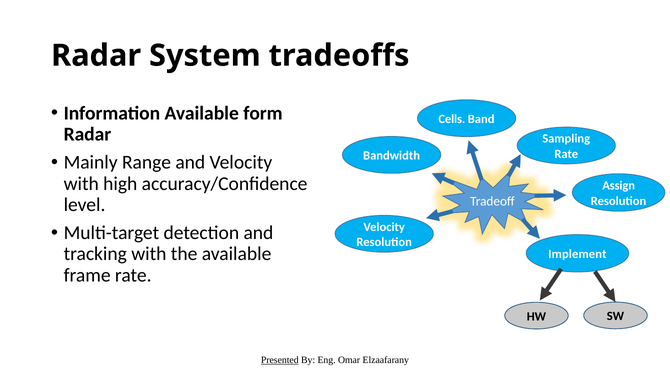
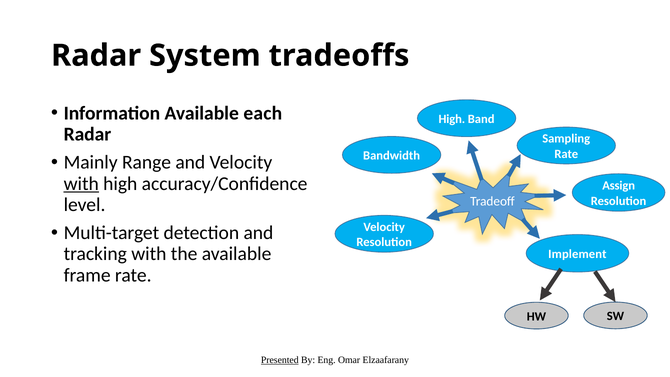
form: form -> each (263, 113)
Cells: Cells -> High (452, 119)
with underline: none -> present (81, 184)
